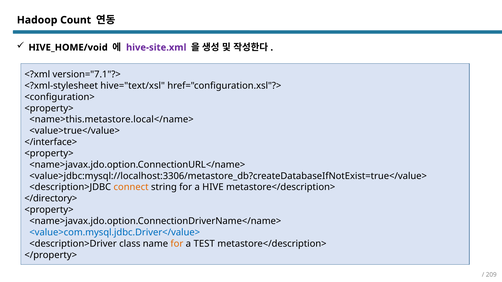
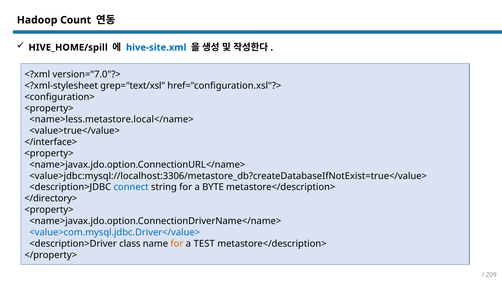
HIVE_HOME/void: HIVE_HOME/void -> HIVE_HOME/spill (68, 48)
hive-site.xml colour: purple -> blue (156, 48)
version="7.1"?>: version="7.1"?> -> version="7.0"?> (87, 75)
hive="text/xsl: hive="text/xsl -> grep="text/xsl (133, 86)
<name>this.metastore.local</name>: <name>this.metastore.local</name> -> <name>less.metastore.local</name> (112, 120)
connect colour: orange -> blue (131, 187)
HIVE: HIVE -> BYTE (213, 187)
